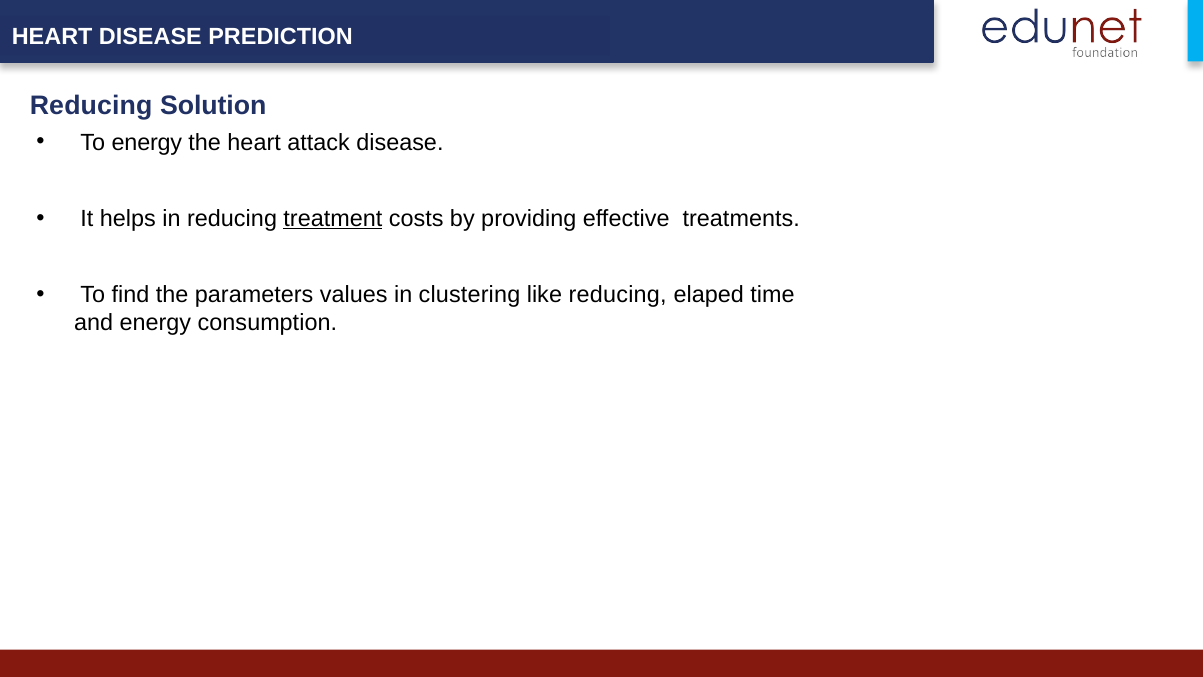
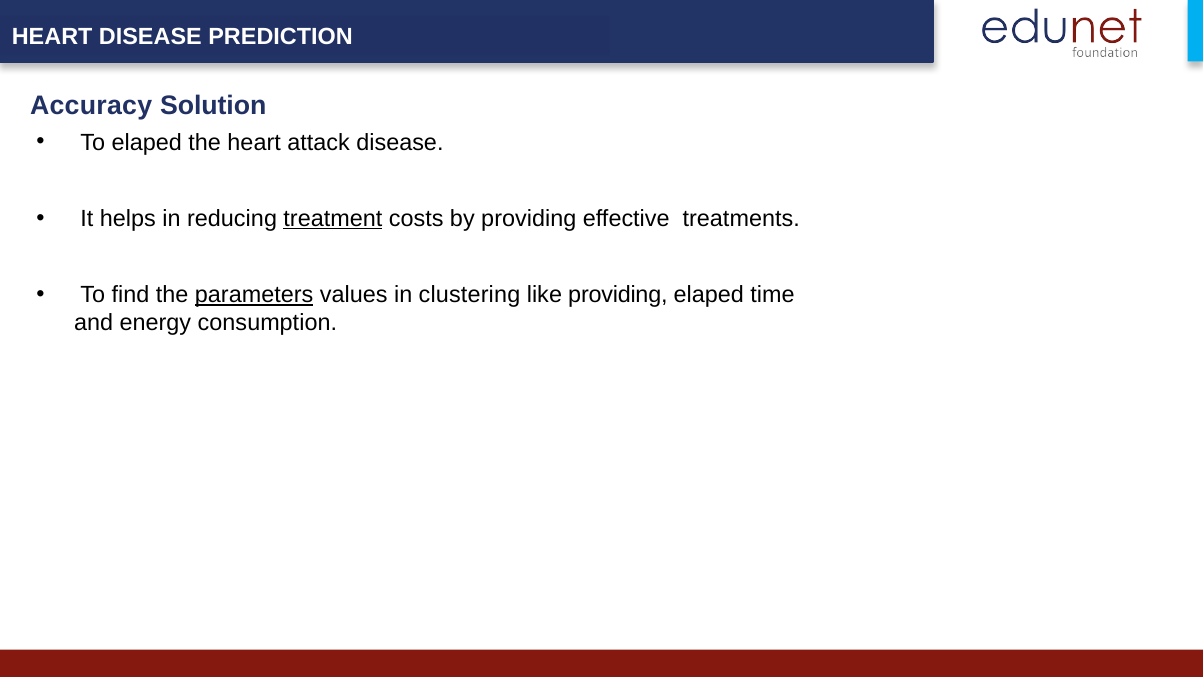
Reducing: Reducing -> Accuracy (91, 105)
To energy: energy -> elaped (147, 142)
parameters underline: none -> present (254, 295)
like reducing: reducing -> providing (618, 295)
